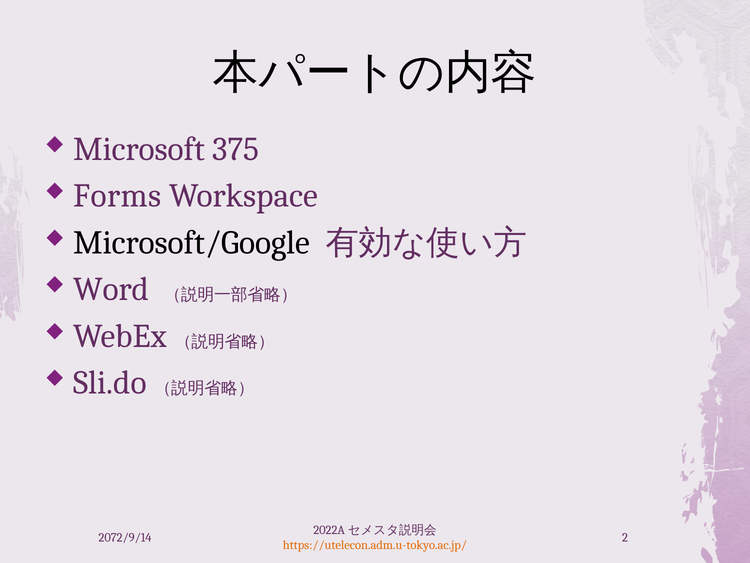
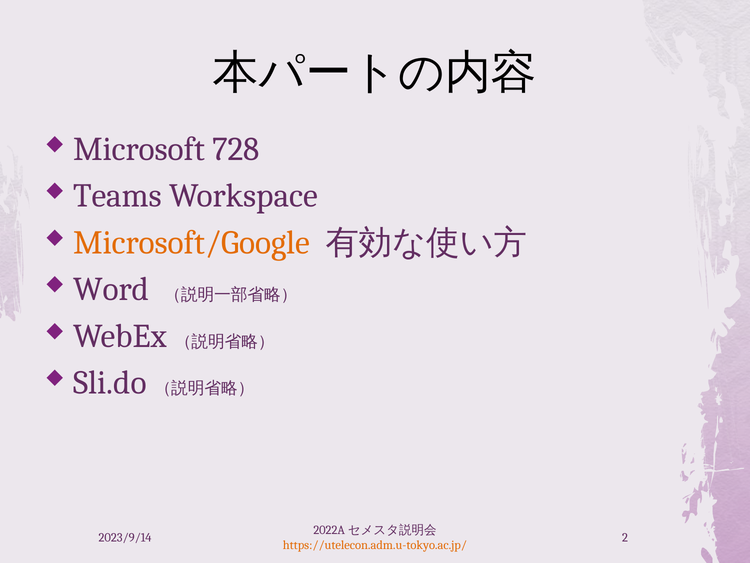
375: 375 -> 728 (236, 149)
Forms: Forms -> Teams (117, 196)
Microsoft/Google colour: black -> orange (192, 242)
2072/9/14: 2072/9/14 -> 2023/9/14 (125, 537)
